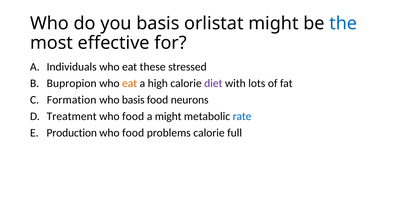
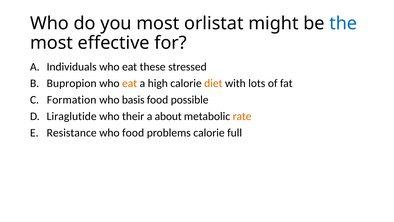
you basis: basis -> most (158, 23)
diet colour: purple -> orange (213, 83)
neurons: neurons -> possible (190, 100)
Treatment: Treatment -> Liraglutide (72, 116)
food: food -> their (133, 116)
a might: might -> about (168, 116)
rate colour: blue -> orange (242, 116)
Production: Production -> Resistance (72, 133)
